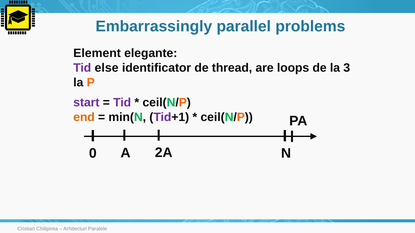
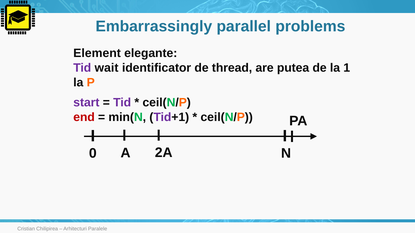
else: else -> wait (107, 68)
loops: loops -> putea (293, 68)
3: 3 -> 1 (347, 68)
end colour: orange -> red (84, 117)
